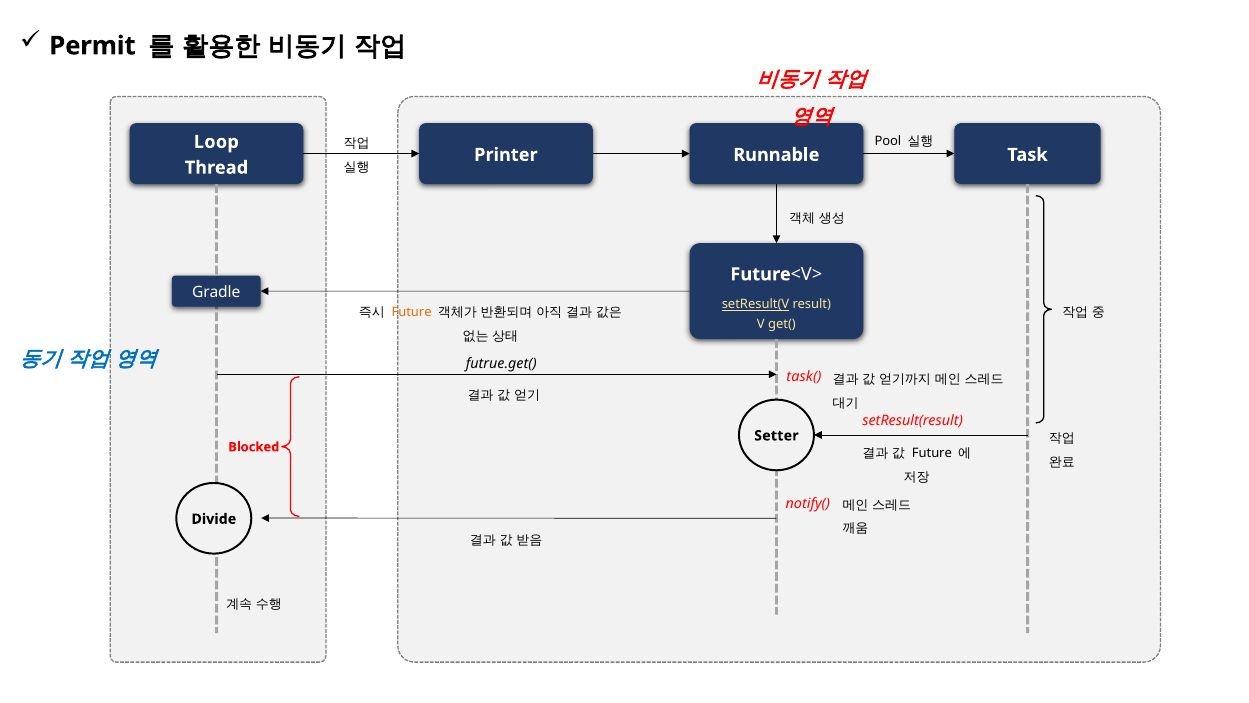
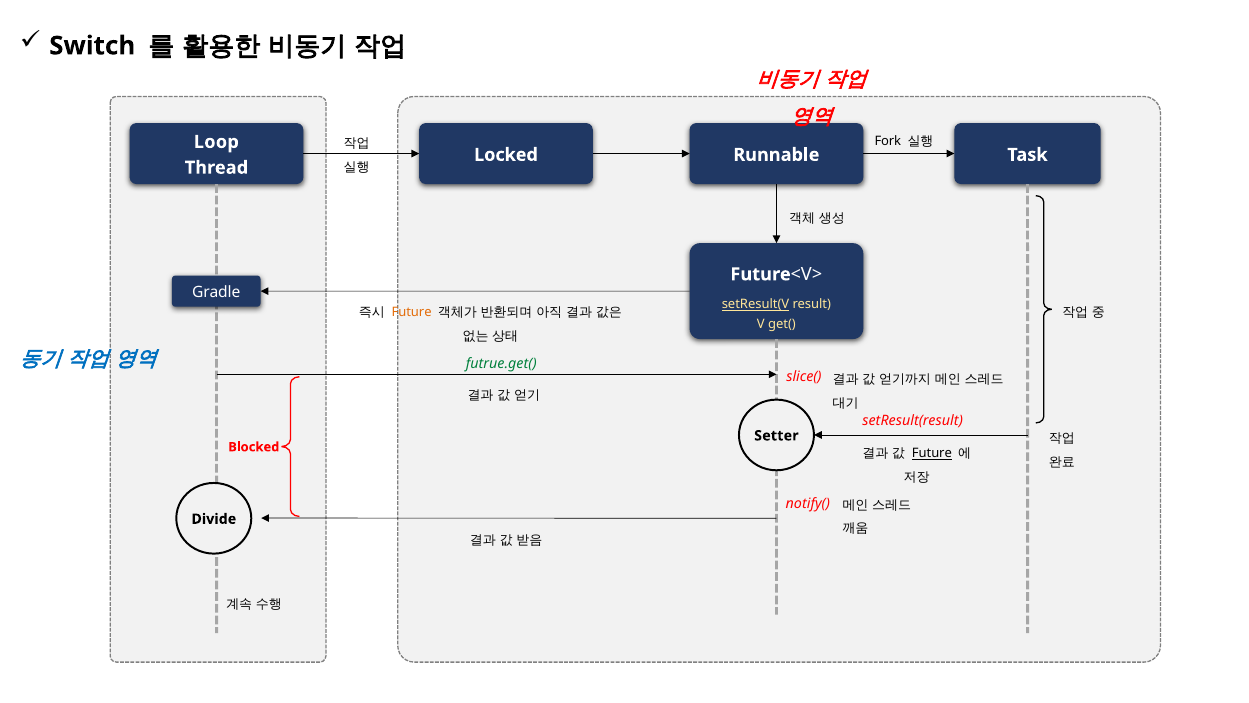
Permit: Permit -> Switch (92, 46)
Pool: Pool -> Fork (888, 141)
Printer: Printer -> Locked (506, 155)
futrue.get( colour: black -> green (501, 363)
task(: task( -> slice( (804, 376)
Future underline: none -> present (932, 453)
